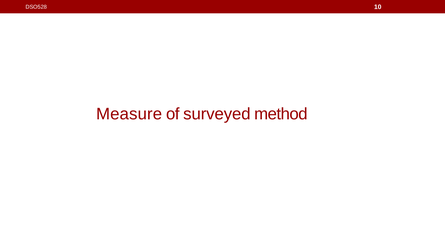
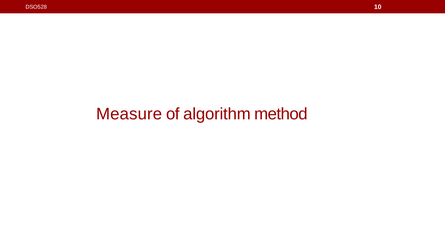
surveyed: surveyed -> algorithm (217, 114)
